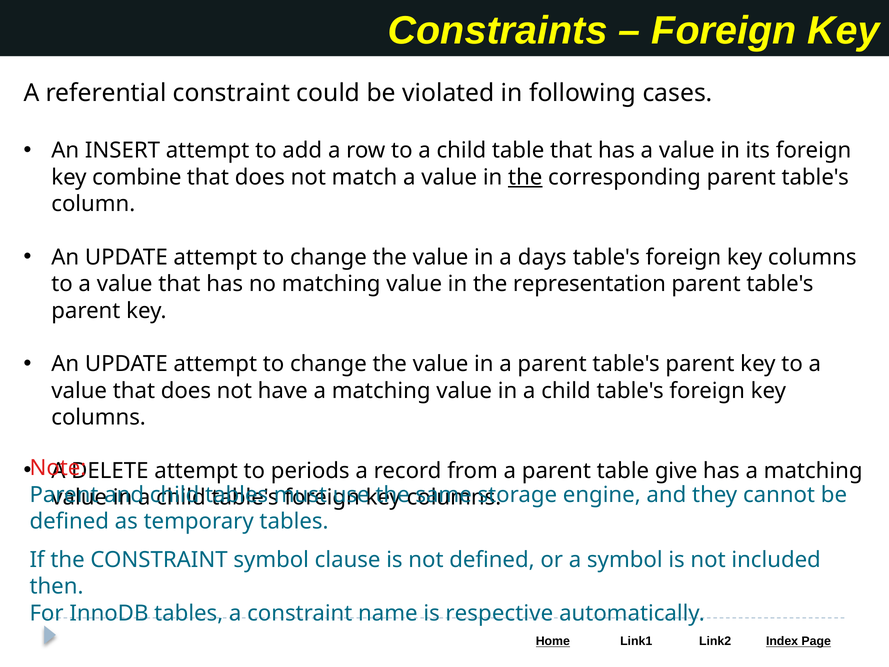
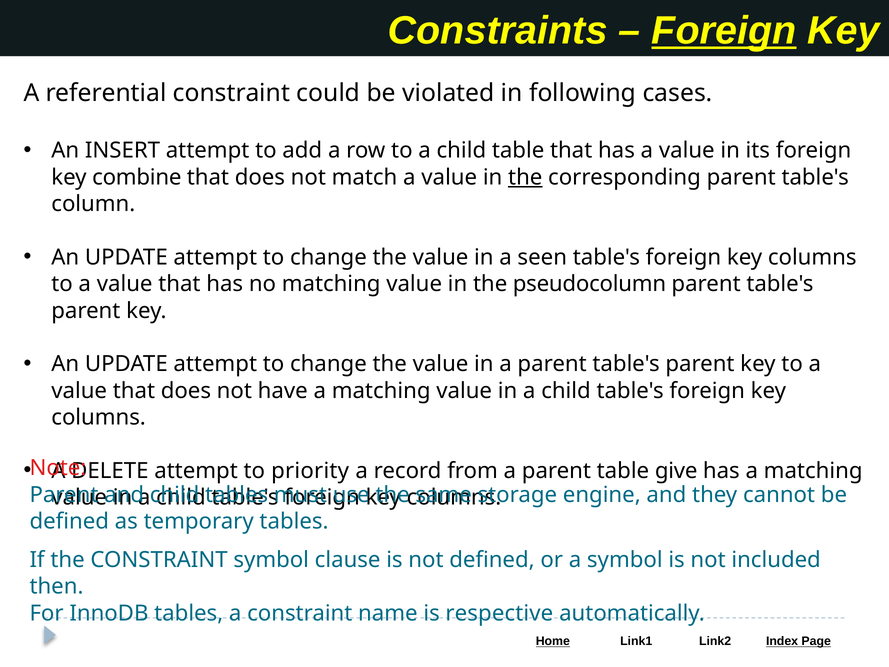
Foreign underline: none -> present (724, 31)
days: days -> seen (542, 257)
representation: representation -> pseudocolumn (589, 284)
periods: periods -> priority (310, 471)
